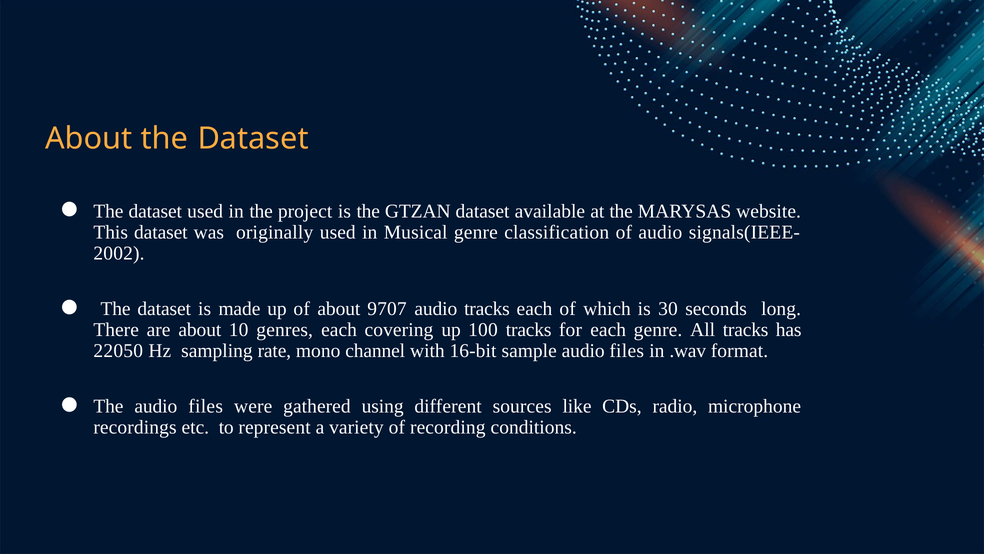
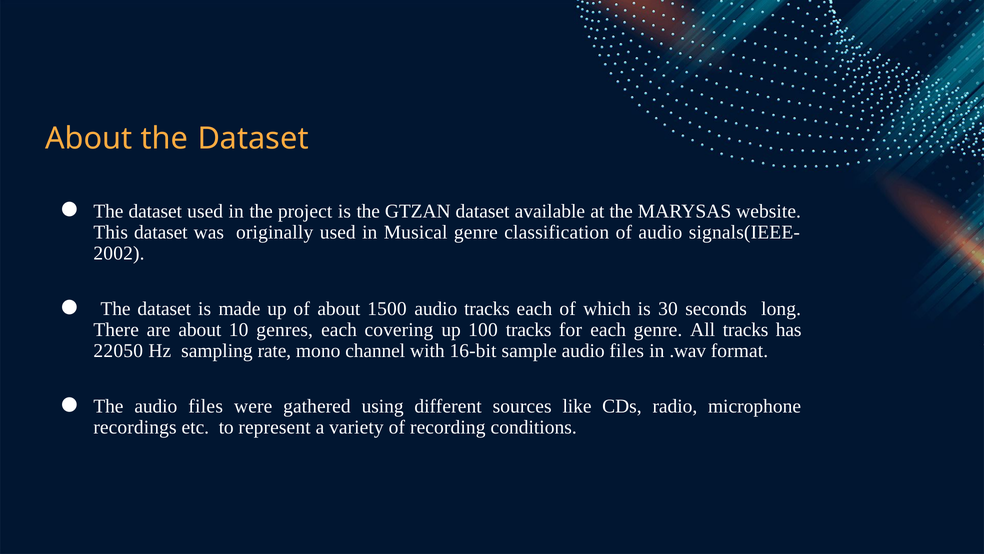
9707: 9707 -> 1500 (387, 309)
